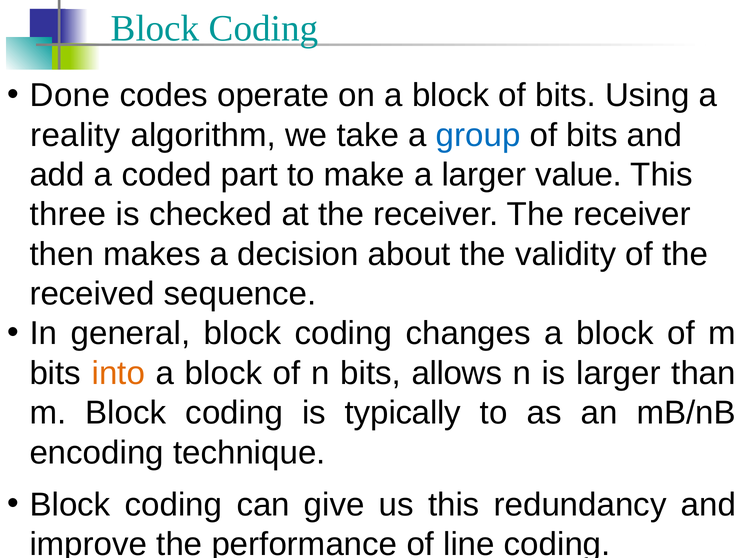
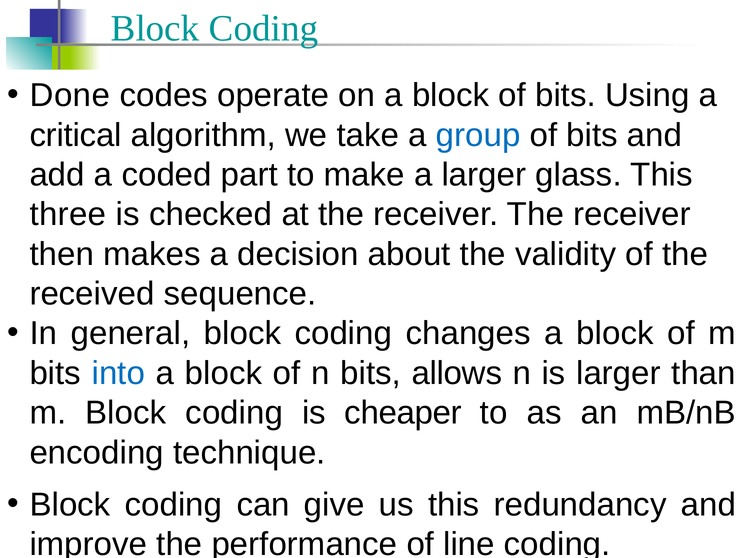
reality: reality -> critical (76, 135)
value: value -> glass (578, 175)
into colour: orange -> blue (118, 373)
typically: typically -> cheaper (403, 413)
